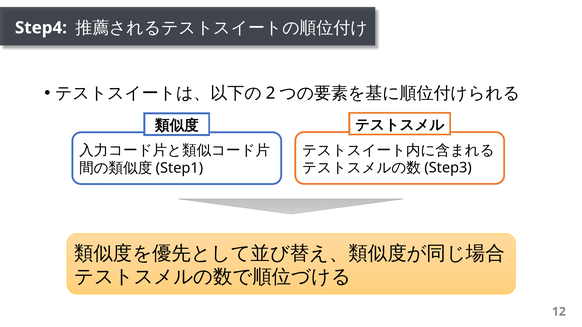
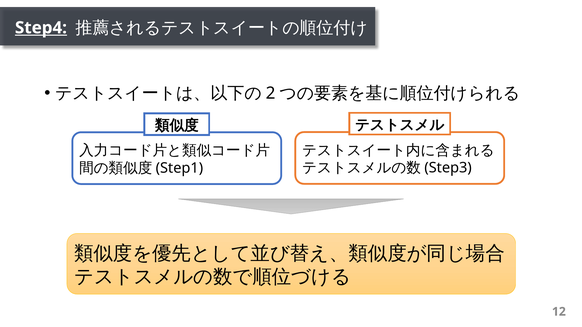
Step4 underline: none -> present (41, 28)
